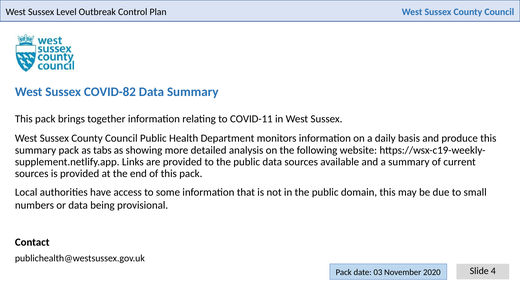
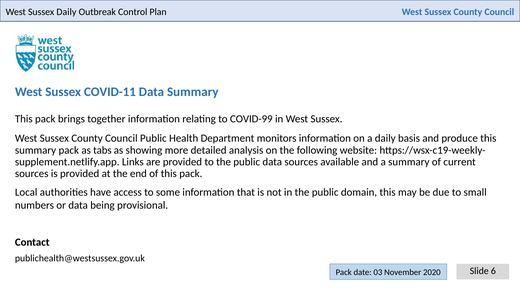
Sussex Level: Level -> Daily (66, 12)
COVID-82: COVID-82 -> COVID-11 (110, 92)
COVID-11: COVID-11 -> COVID-99 (251, 119)
4: 4 -> 6 (493, 270)
